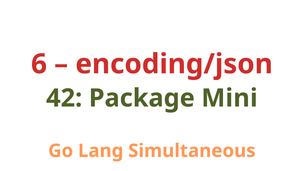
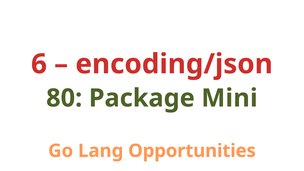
42: 42 -> 80 (64, 98)
Simultaneous: Simultaneous -> Opportunities (192, 151)
